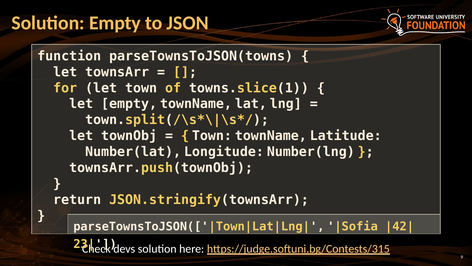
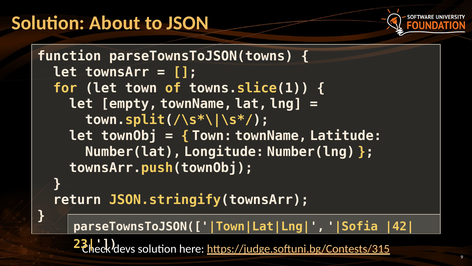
Solution Empty: Empty -> About (115, 23)
